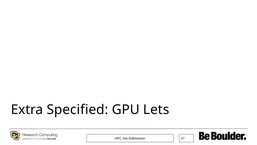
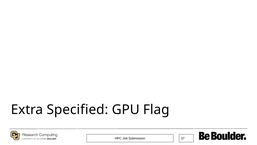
Lets: Lets -> Flag (156, 109)
